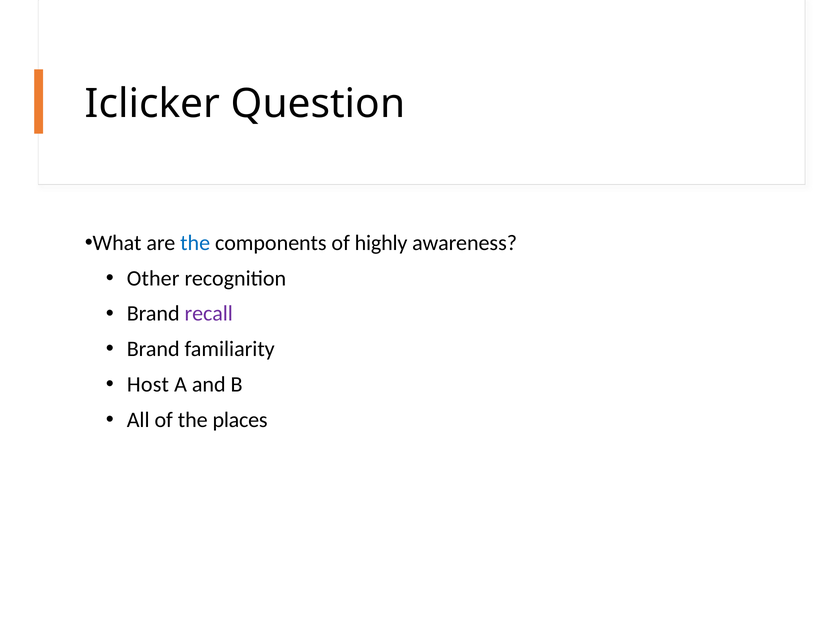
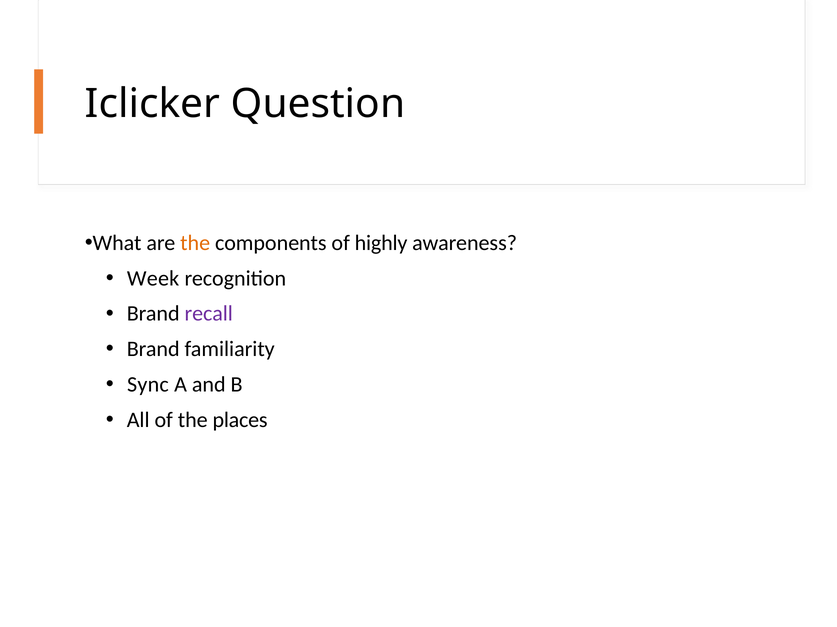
the colour: blue -> orange (195, 243)
Other: Other -> Week (153, 279)
Host: Host -> Sync (148, 385)
